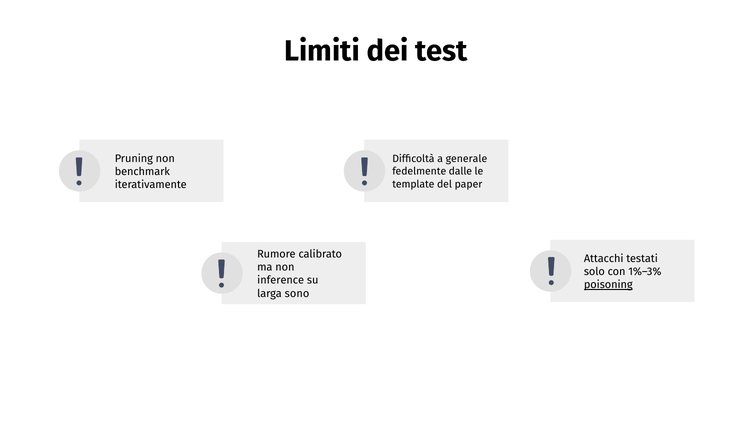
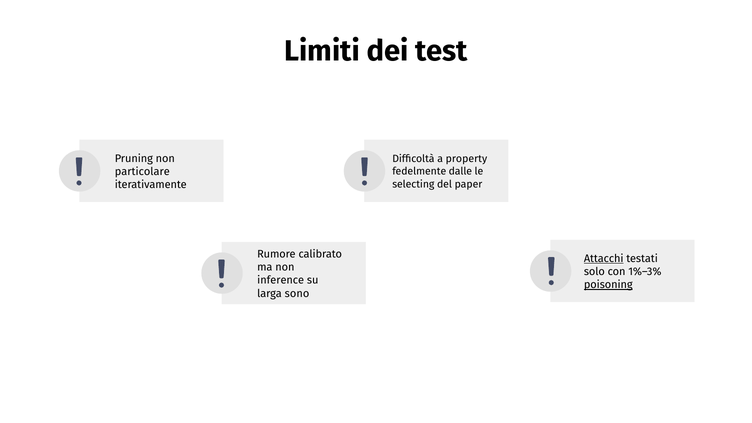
generale: generale -> property (466, 159)
benchmark: benchmark -> particolare (142, 172)
template: template -> selecting (413, 184)
Attacchi underline: none -> present (604, 259)
